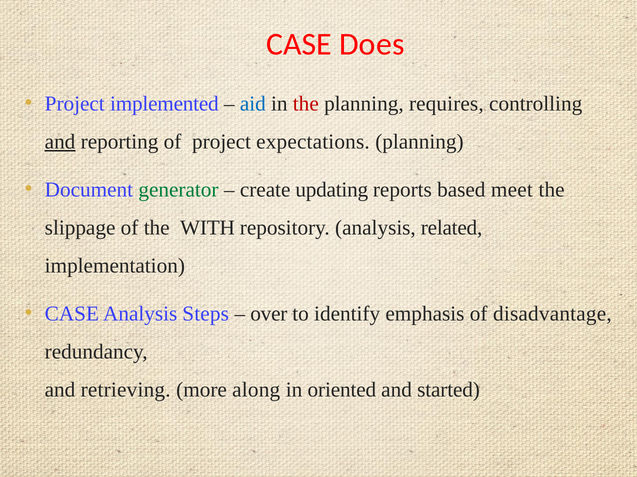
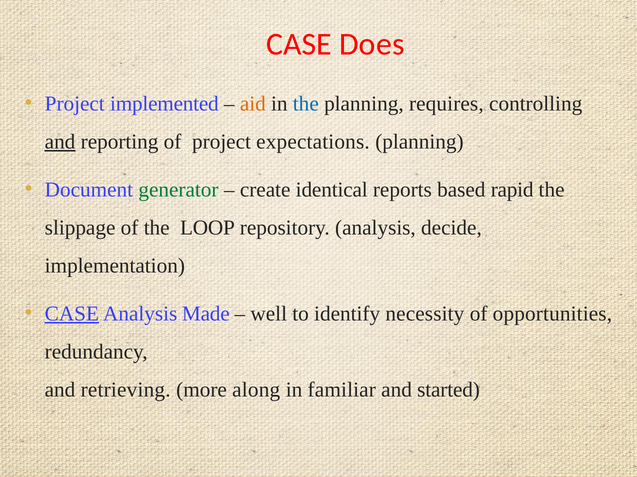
aid colour: blue -> orange (253, 104)
the colour: red -> blue (306, 104)
updating: updating -> identical (332, 190)
meet: meet -> rapid (512, 190)
WITH: WITH -> LOOP (207, 228)
related: related -> decide (451, 228)
CASE underline: none -> present (72, 314)
Steps: Steps -> Made (206, 314)
over: over -> well (269, 314)
emphasis: emphasis -> necessity (425, 314)
disadvantage: disadvantage -> opportunities (552, 314)
oriented: oriented -> familiar (342, 390)
